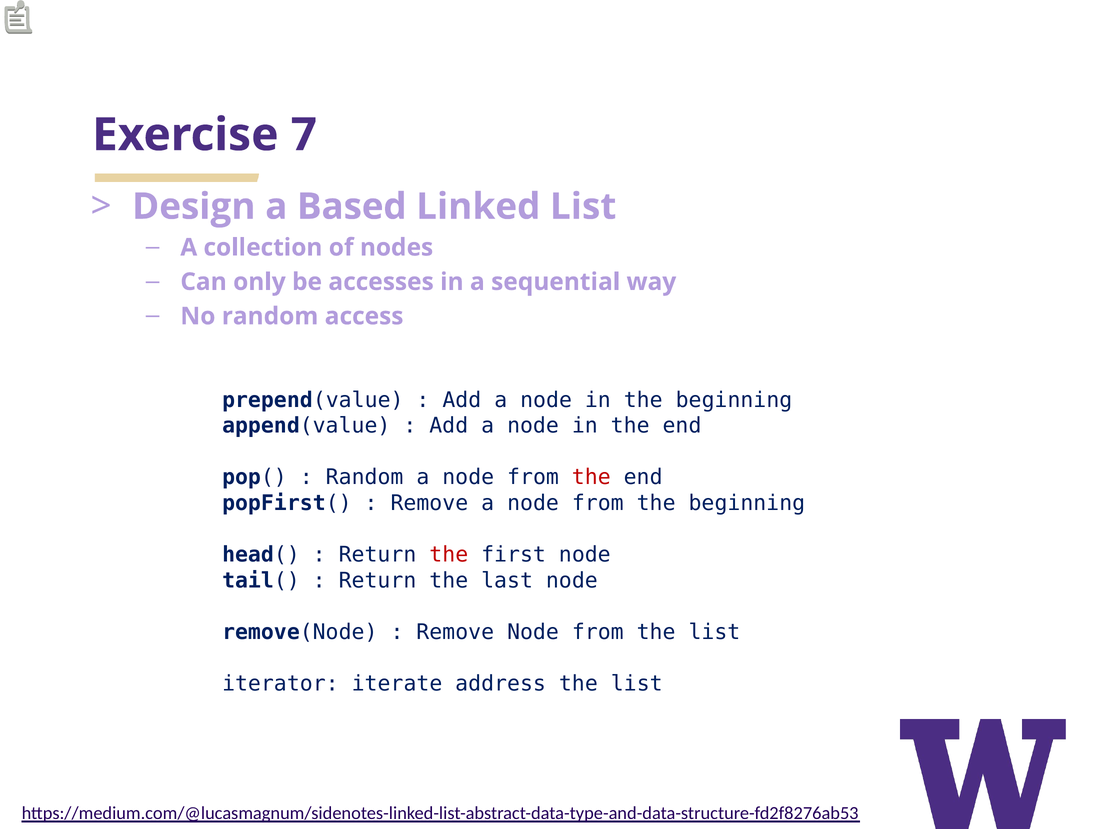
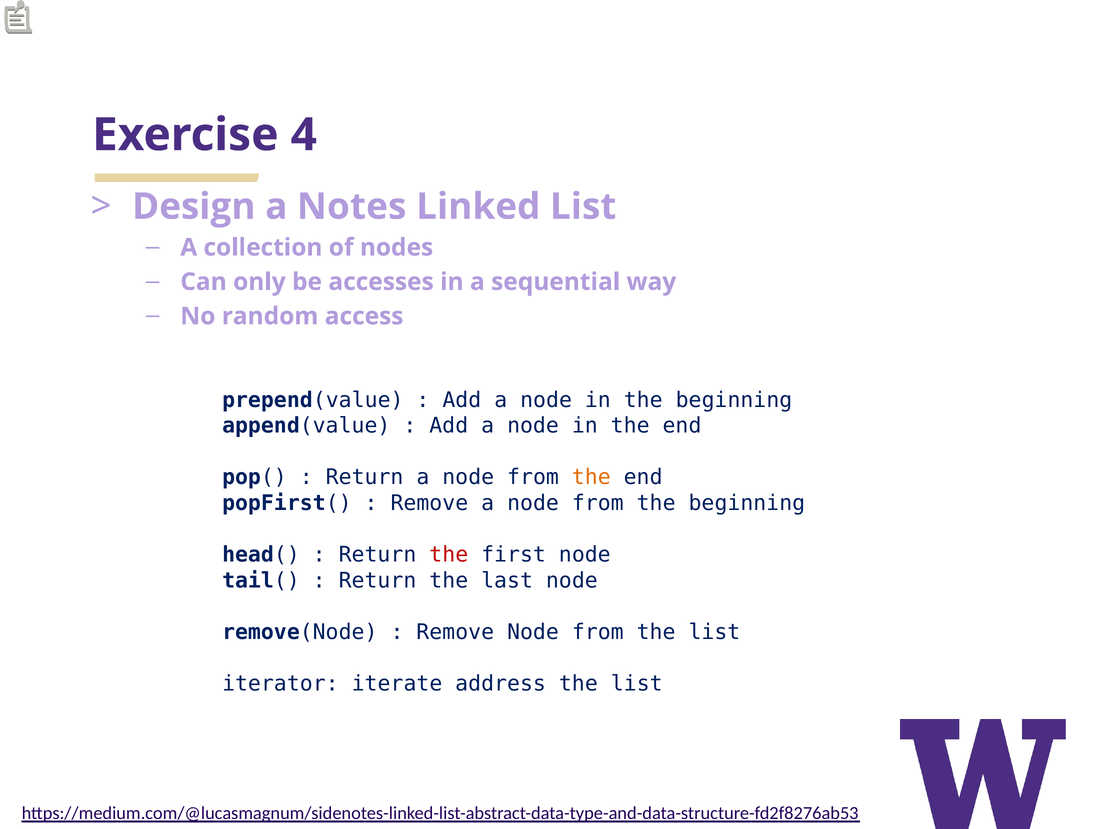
7: 7 -> 4 (304, 135)
Based: Based -> Notes (352, 207)
Random: Random -> Return (365, 477)
the colour: red -> orange (591, 477)
